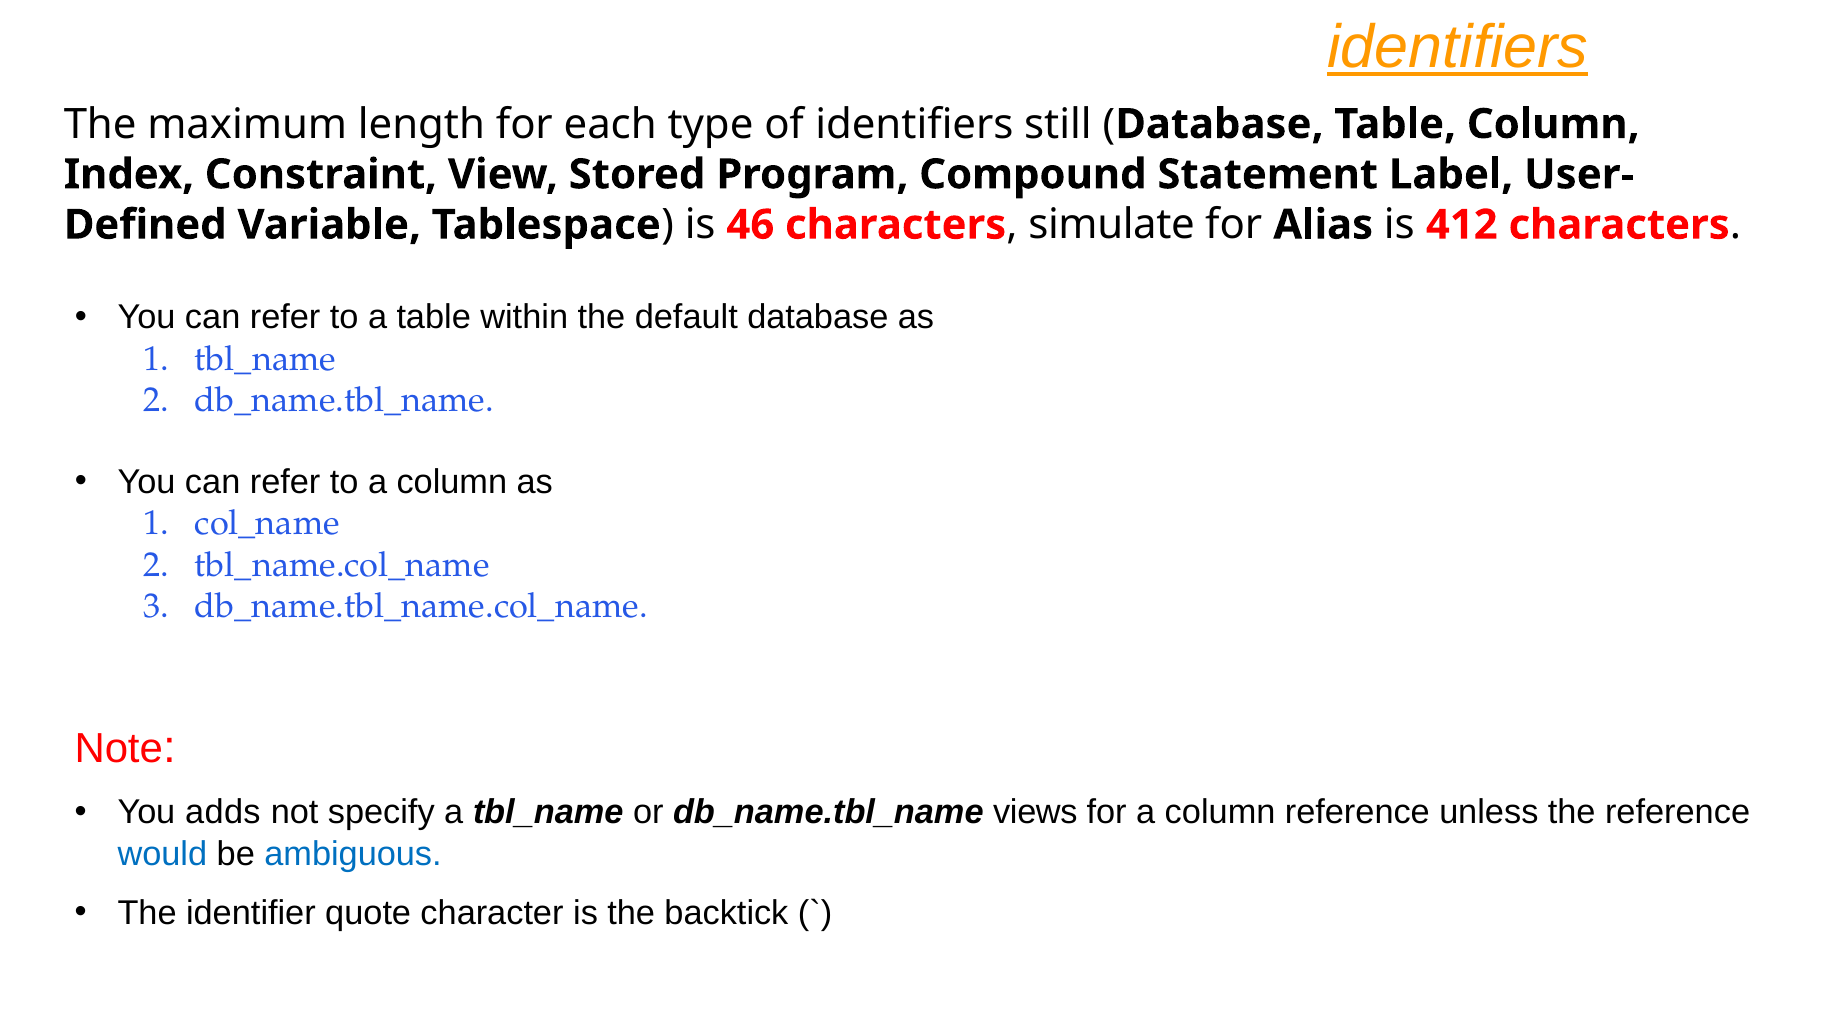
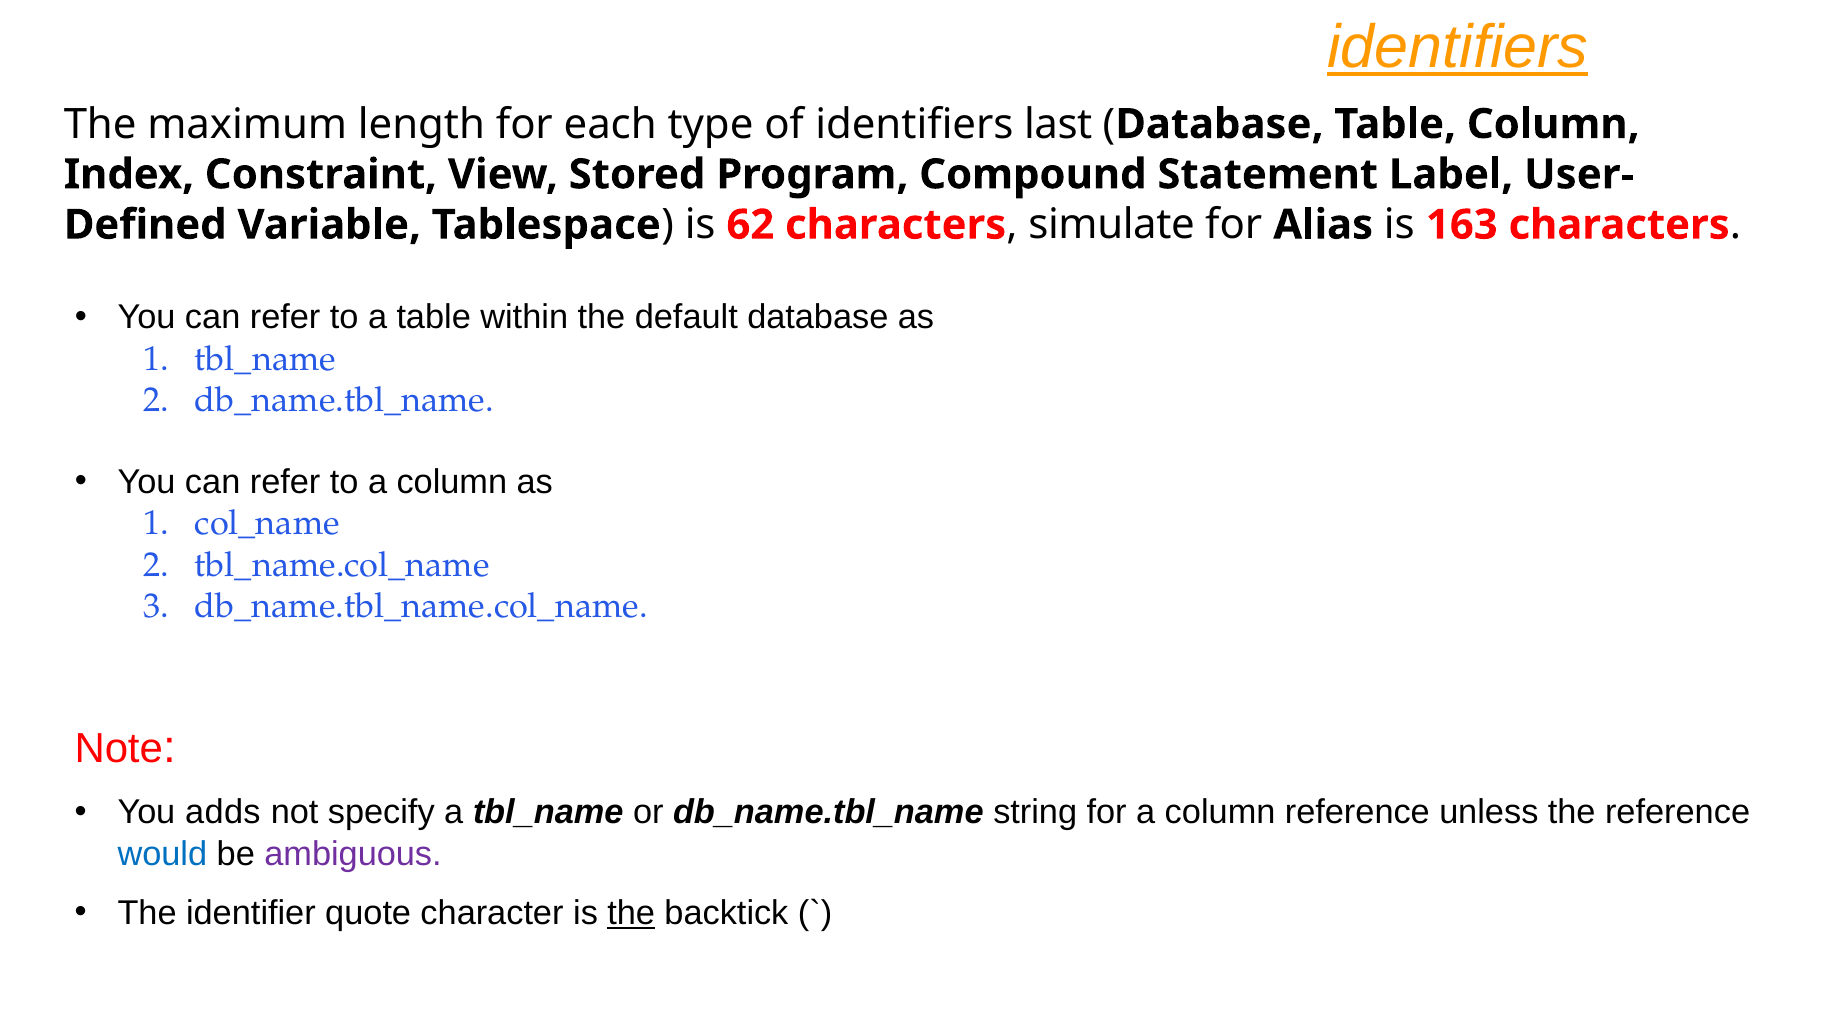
still: still -> last (1058, 124)
46: 46 -> 62 (750, 225)
412: 412 -> 163 (1462, 225)
views: views -> string (1035, 813)
ambiguous colour: blue -> purple (353, 854)
the underline: none -> present (631, 913)
